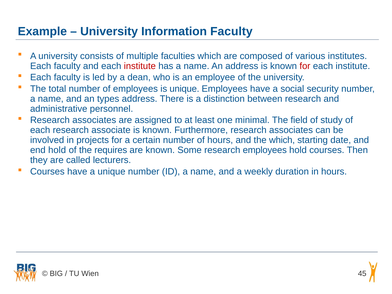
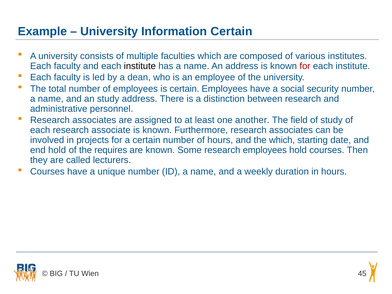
Information Faculty: Faculty -> Certain (231, 31)
institute colour: red -> black (140, 66)
is unique: unique -> certain (184, 89)
an types: types -> study (108, 99)
minimal: minimal -> another (252, 120)
